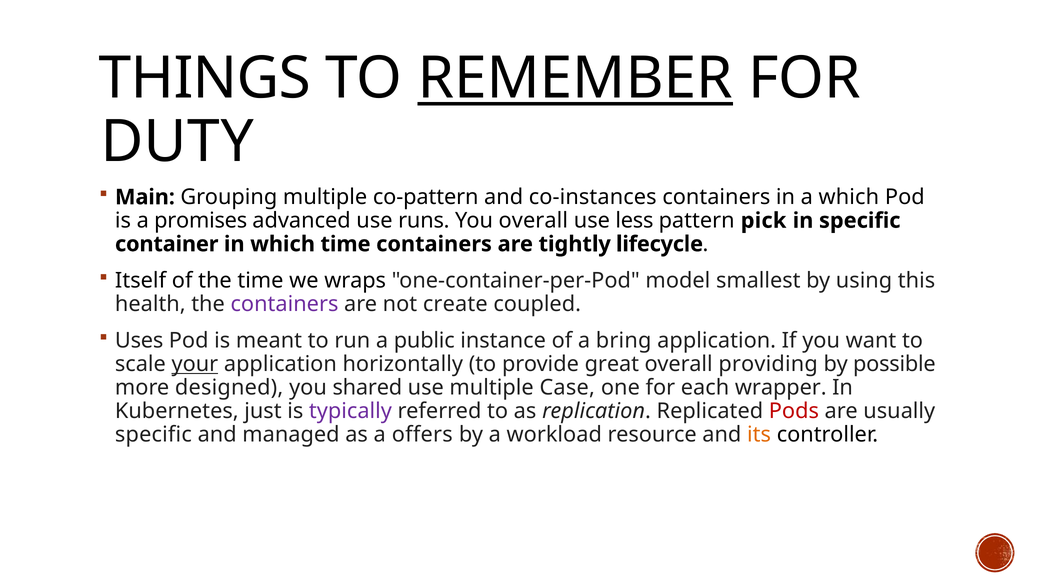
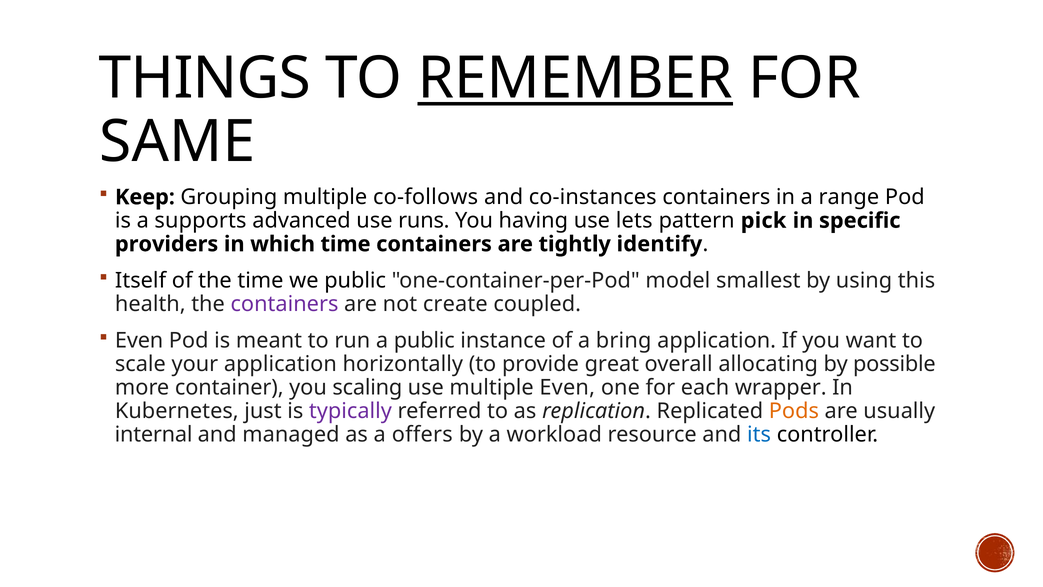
DUTY: DUTY -> SAME (177, 142)
Main: Main -> Keep (145, 197)
co-pattern: co-pattern -> co-follows (426, 197)
a which: which -> range (849, 197)
promises: promises -> supports (200, 220)
You overall: overall -> having (533, 220)
less: less -> lets (634, 220)
container: container -> providers (167, 244)
lifecycle: lifecycle -> identify (659, 244)
we wraps: wraps -> public (355, 280)
Uses: Uses -> Even (139, 340)
your underline: present -> none (195, 364)
providing: providing -> allocating (768, 364)
designed: designed -> container (229, 387)
shared: shared -> scaling (367, 387)
multiple Case: Case -> Even (567, 387)
Pods colour: red -> orange (794, 411)
specific: specific -> internal (154, 434)
its colour: orange -> blue (759, 434)
